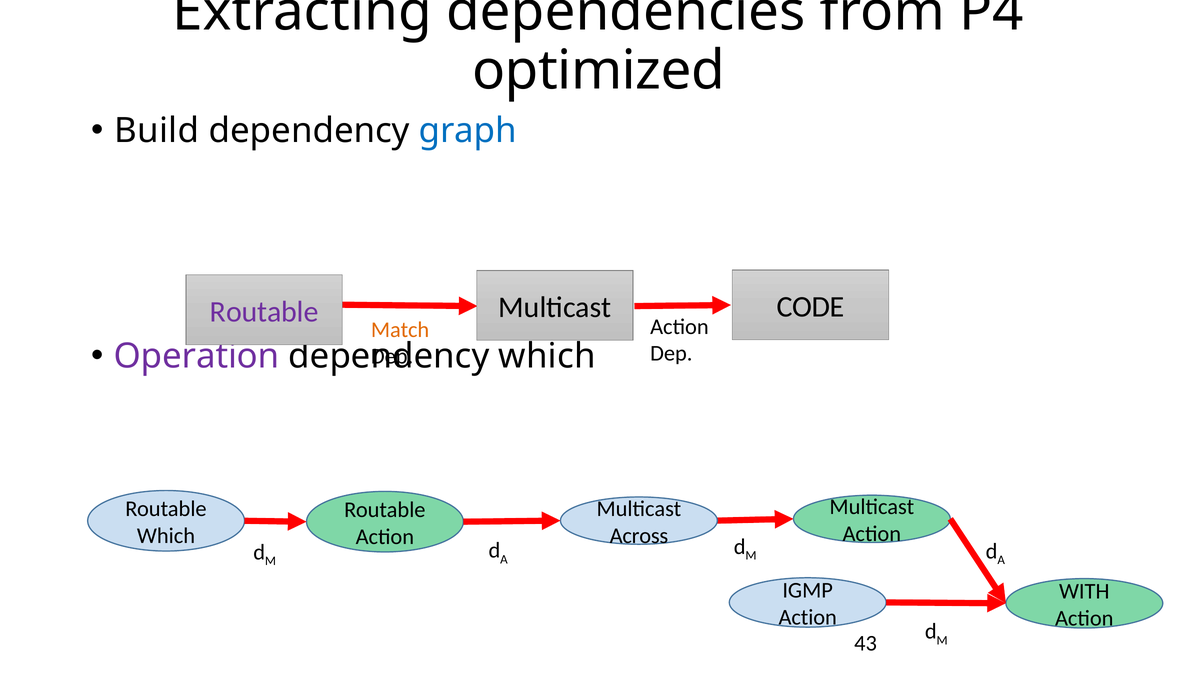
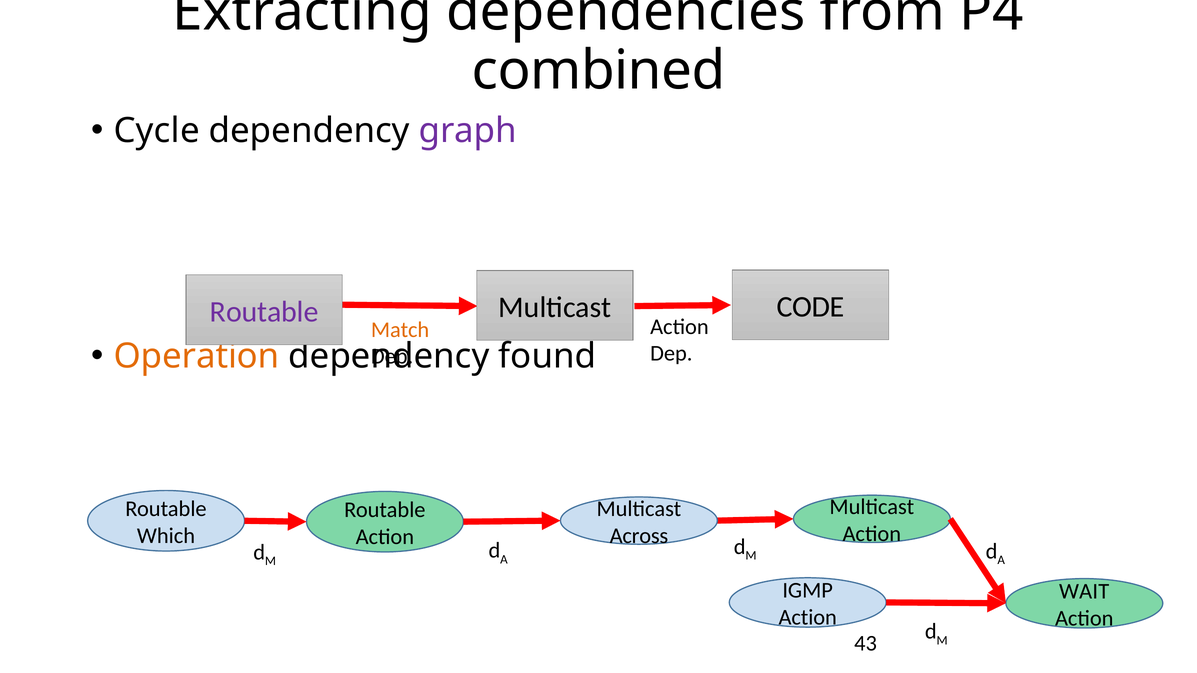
optimized: optimized -> combined (599, 71)
Build: Build -> Cycle (157, 131)
graph colour: blue -> purple (468, 131)
Operation colour: purple -> orange (197, 356)
which: which -> found (547, 356)
WITH: WITH -> WAIT (1084, 592)
